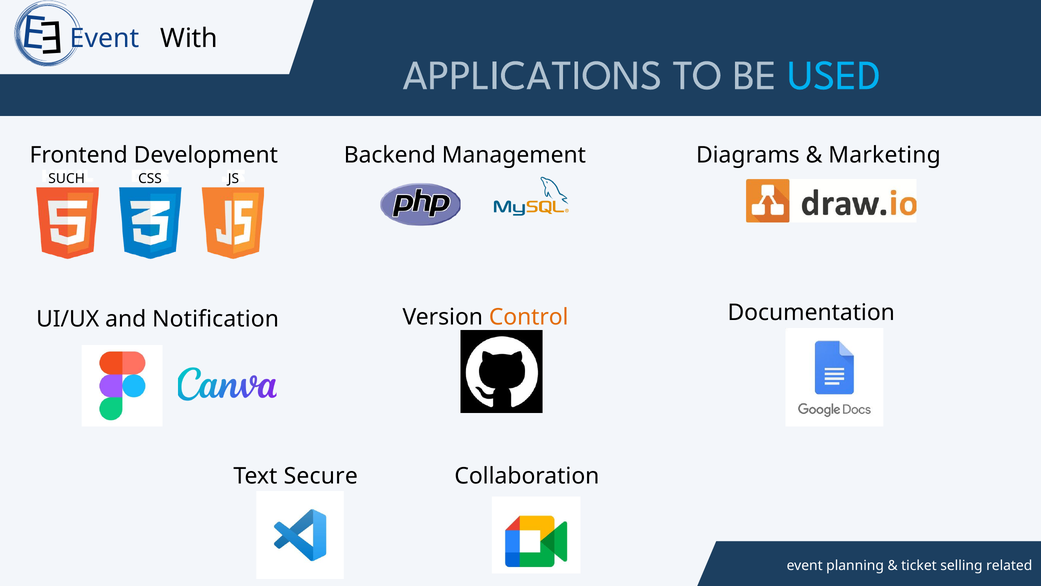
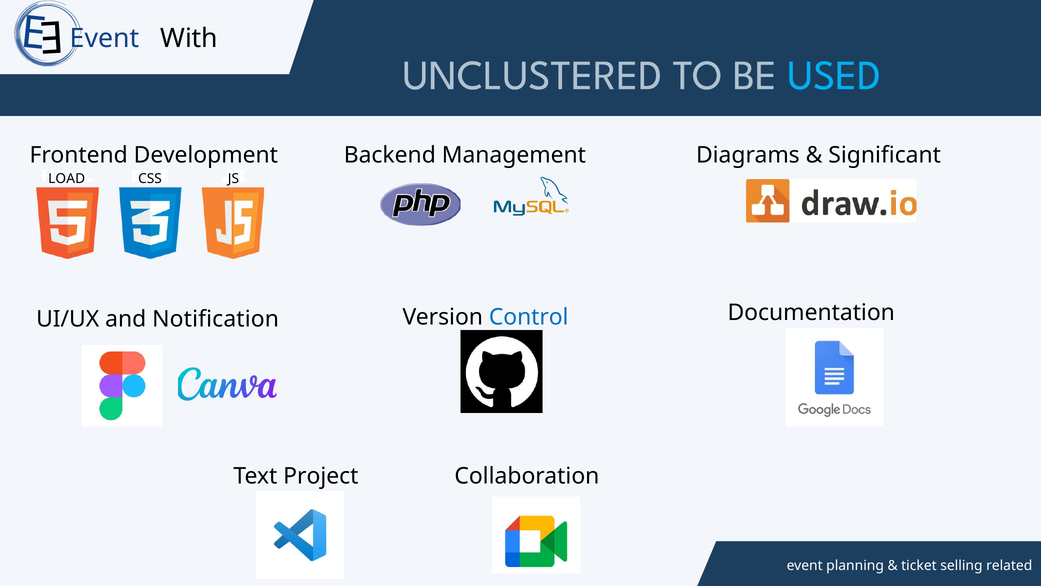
APPLICATIONS: APPLICATIONS -> UNCLUSTERED (532, 75)
Marketing: Marketing -> Significant (885, 155)
SUCH: SUCH -> LOAD (67, 178)
Control colour: orange -> blue (529, 317)
Secure: Secure -> Project (321, 476)
